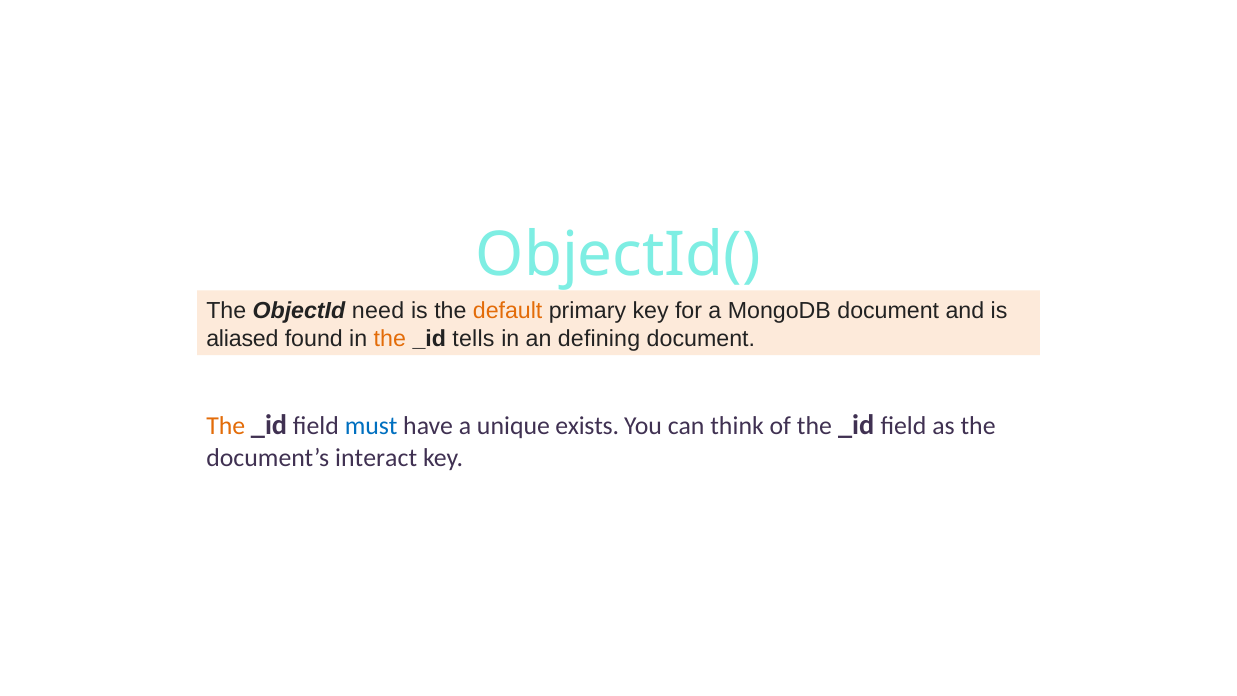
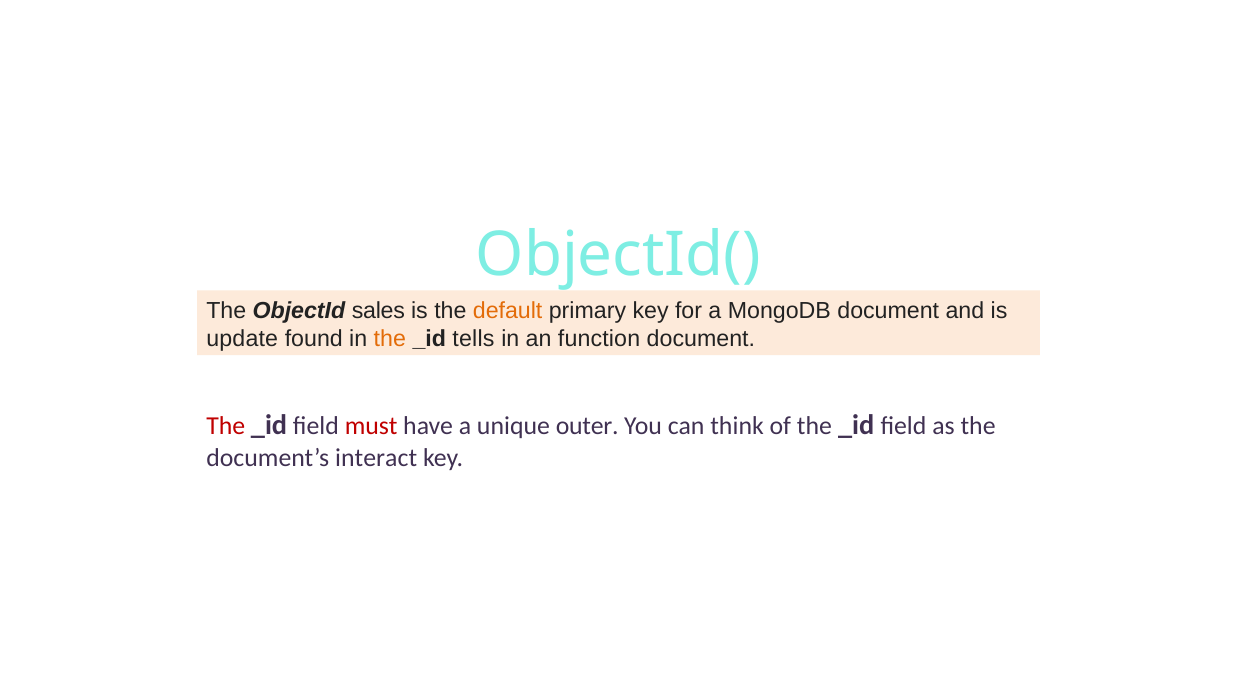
need: need -> sales (378, 310)
aliased: aliased -> update (242, 338)
defining: defining -> function (599, 338)
The colour: orange -> red (226, 426)
must colour: blue -> red (371, 426)
exists: exists -> outer (587, 426)
